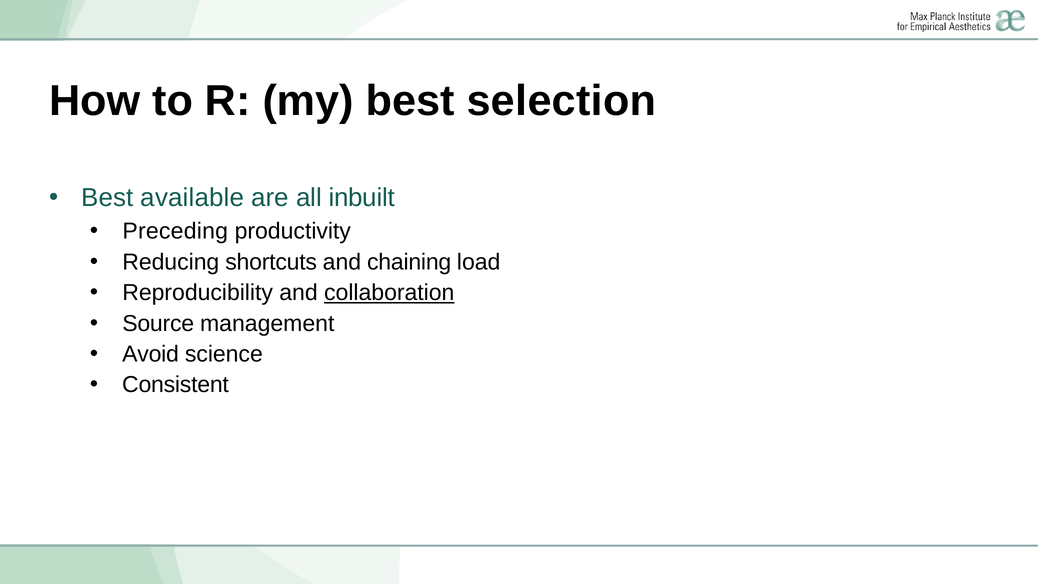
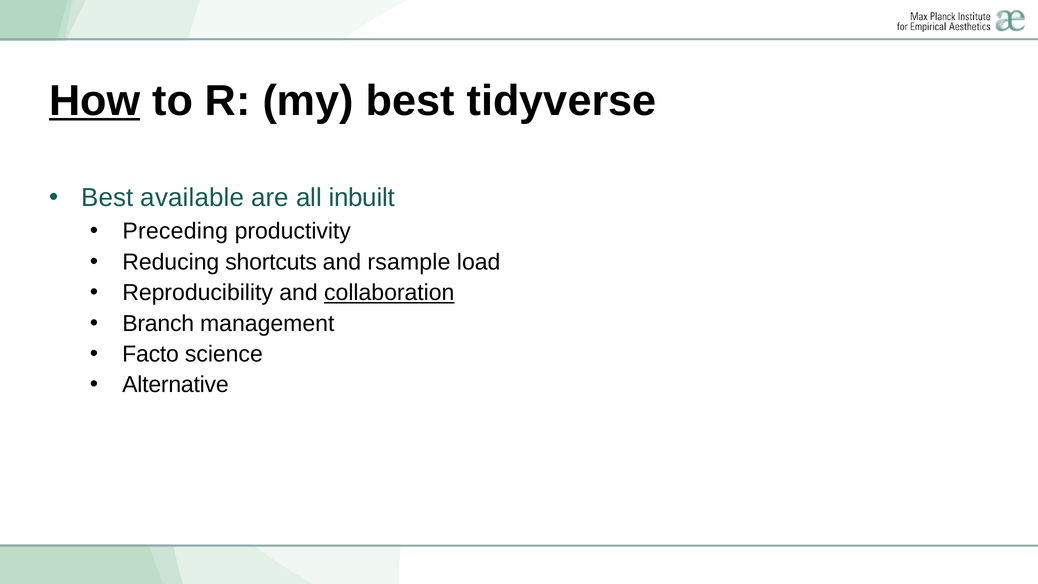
How underline: none -> present (95, 101)
selection: selection -> tidyverse (562, 101)
chaining: chaining -> rsample (409, 262)
Source: Source -> Branch (158, 323)
Avoid: Avoid -> Facto (151, 354)
Consistent: Consistent -> Alternative (175, 385)
